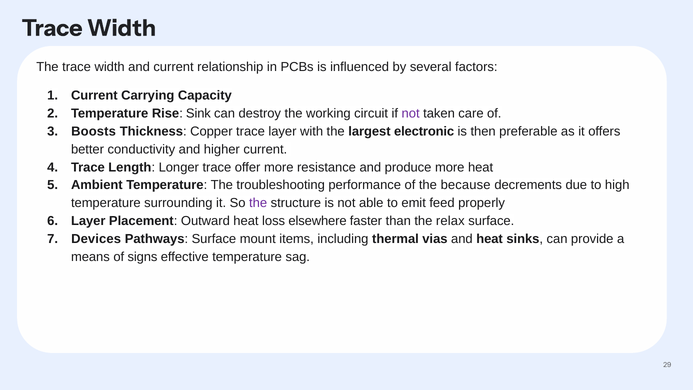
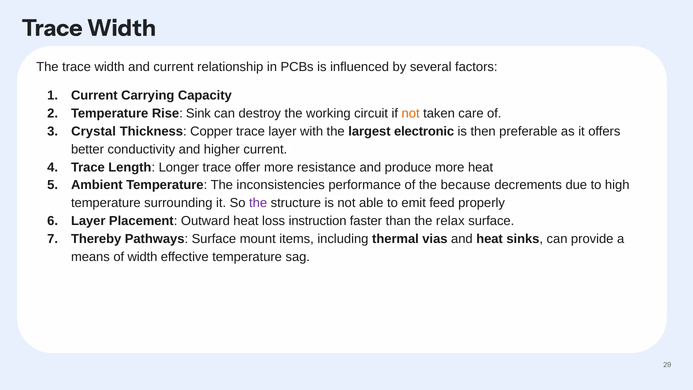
not colour: purple -> orange (411, 114)
Boosts: Boosts -> Crystal (94, 131)
troubleshooting: troubleshooting -> inconsistencies (281, 185)
elsewhere: elsewhere -> instruction (318, 221)
Devices: Devices -> Thereby (96, 239)
of signs: signs -> width (143, 257)
